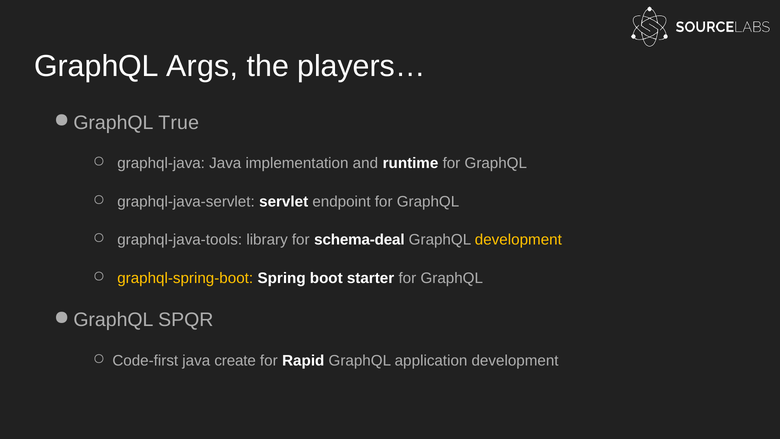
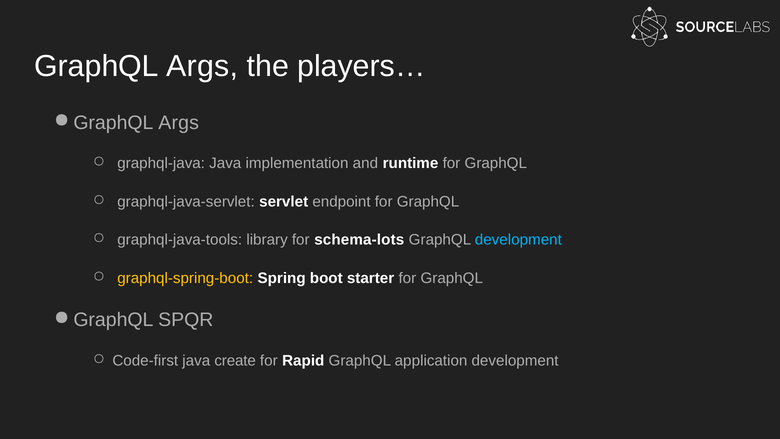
True: True -> Args (179, 123)
schema-deal: schema-deal -> schema-lots (359, 240)
development colour: yellow -> light blue (518, 240)
